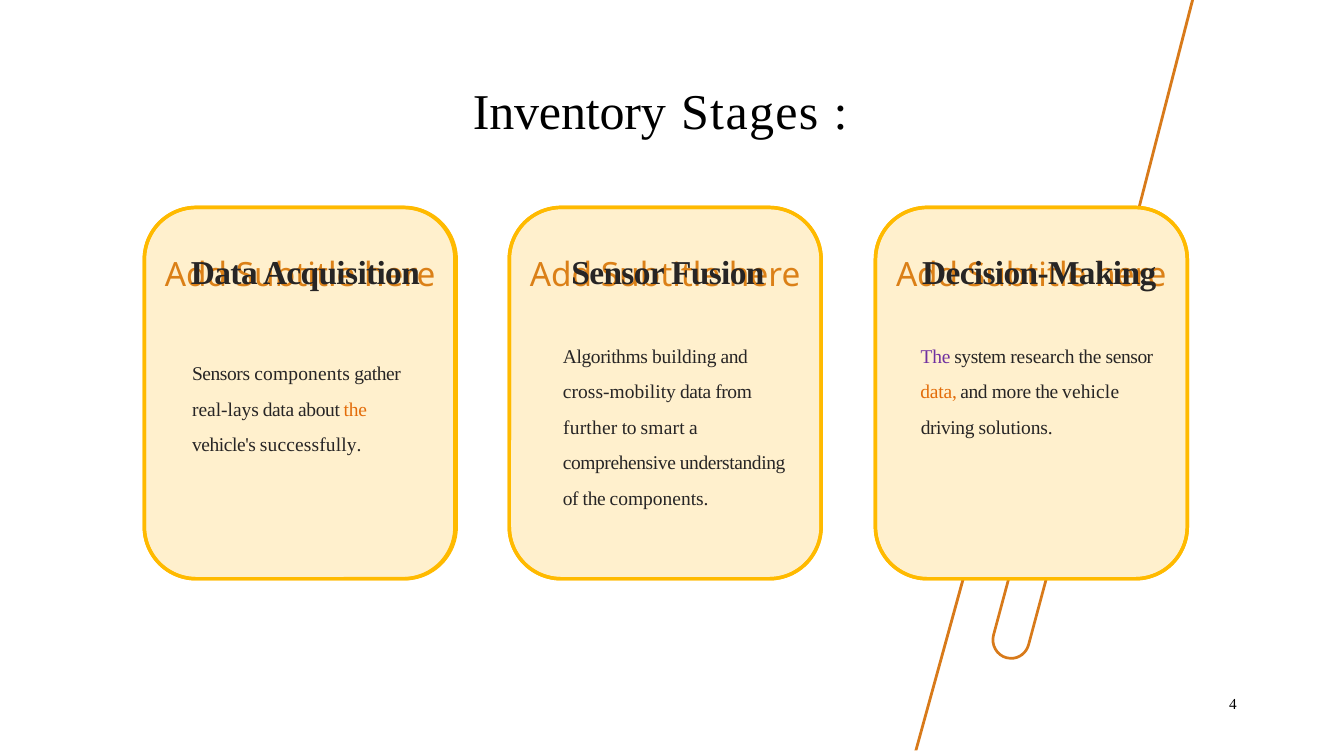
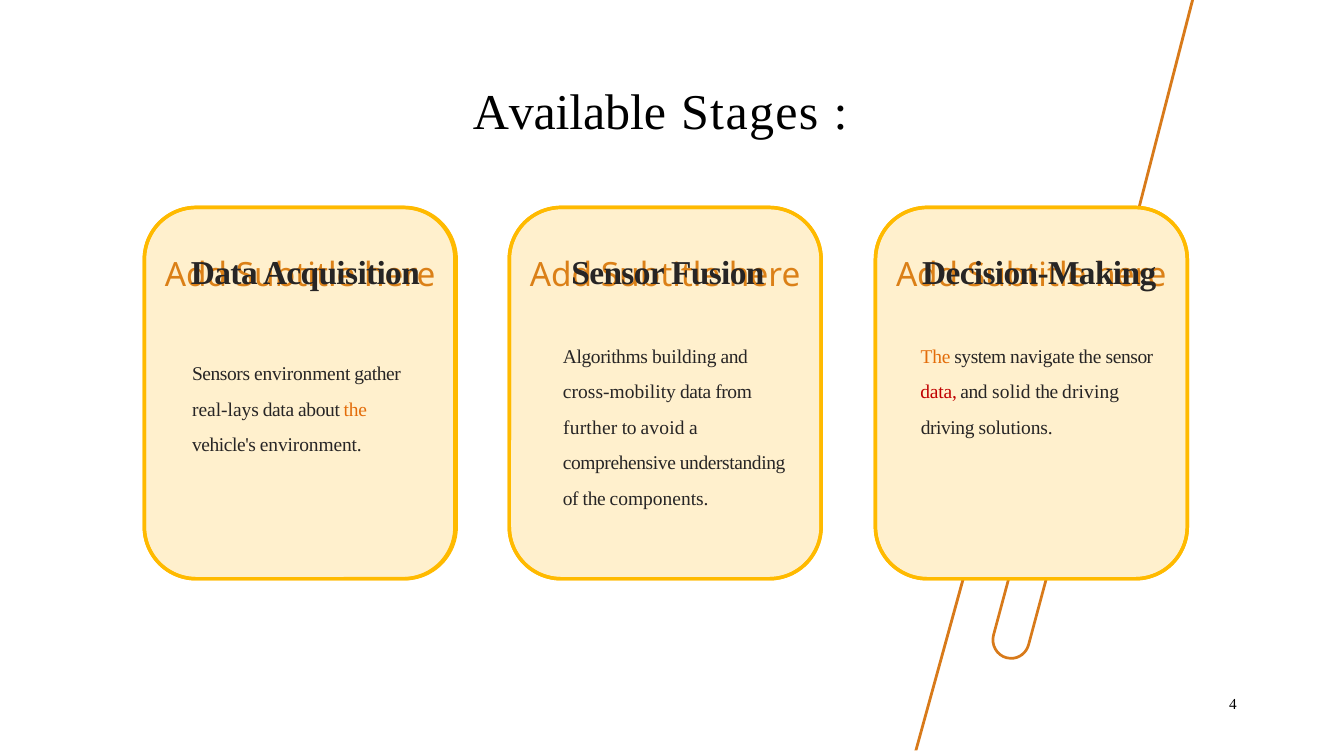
Inventory: Inventory -> Available (569, 113)
The colour: purple -> orange (936, 357)
research: research -> navigate (1042, 357)
Sensors components: components -> environment (302, 374)
data colour: orange -> red (939, 392)
more: more -> solid (1011, 392)
the vehicle: vehicle -> driving (1091, 392)
smart: smart -> avoid (663, 428)
vehicle's successfully: successfully -> environment (311, 445)
